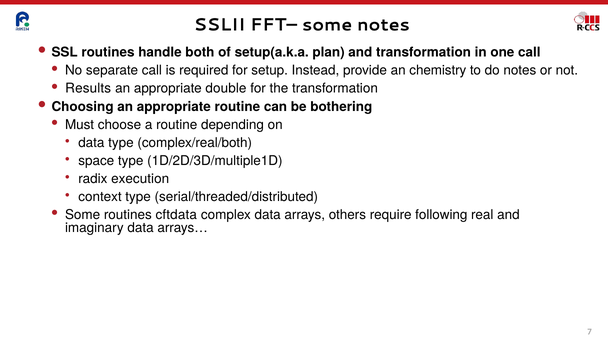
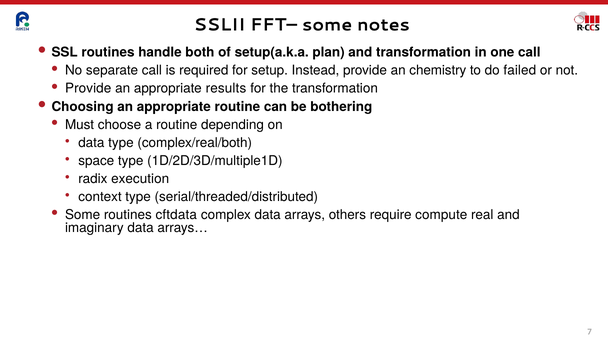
do notes: notes -> failed (520, 70)
Results: Results -> Provide (88, 89)
double: double -> results (226, 89)
following: following -> compute (441, 215)
